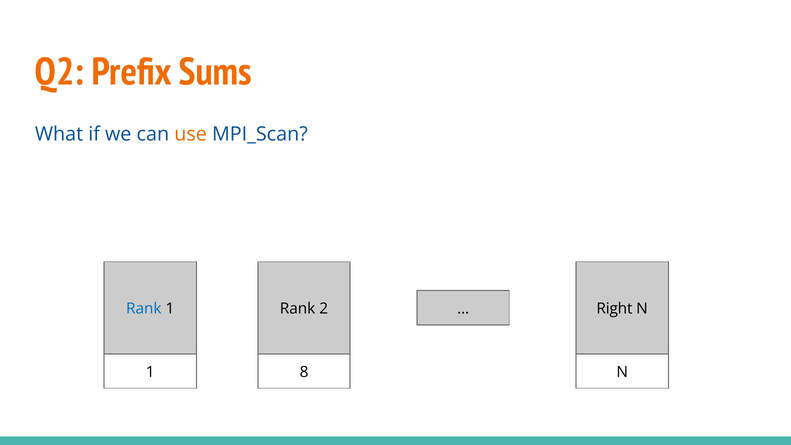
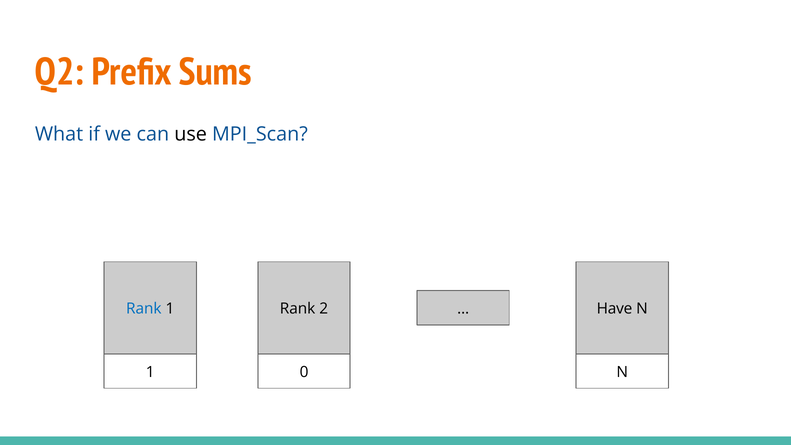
use colour: orange -> black (191, 134)
Right: Right -> Have (614, 309)
8: 8 -> 0 (304, 372)
